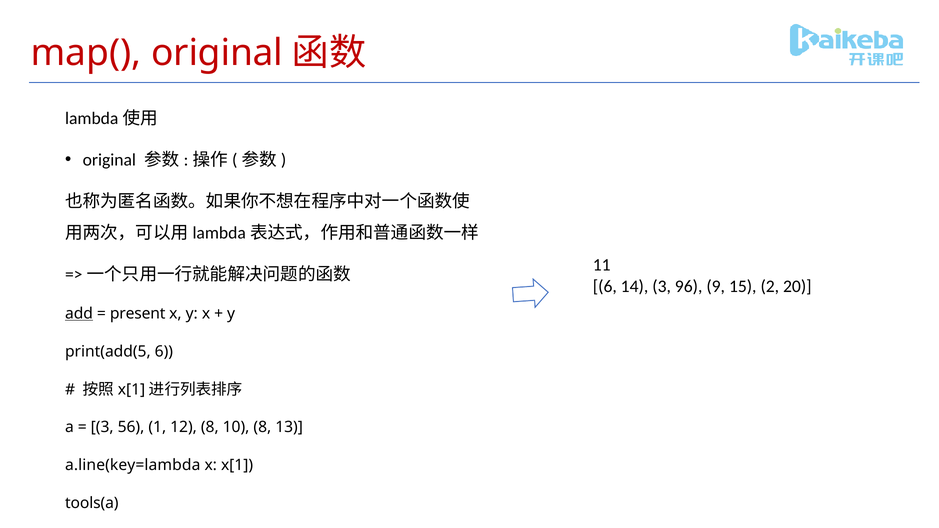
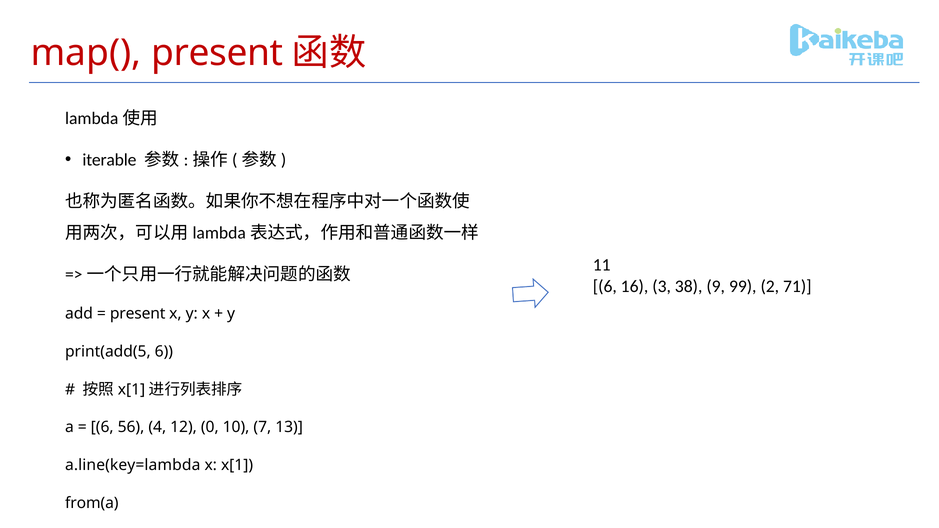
map( original: original -> present (217, 53)
original: original -> iterable (109, 160)
14: 14 -> 16 (635, 286)
96: 96 -> 38 (689, 286)
15: 15 -> 99 (743, 286)
20: 20 -> 71 (797, 286)
add underline: present -> none (79, 314)
3: 3 -> 6 (102, 427)
1: 1 -> 4 (157, 427)
12 8: 8 -> 0 (210, 427)
10 8: 8 -> 7 (262, 427)
tools(a: tools(a -> from(a (92, 503)
